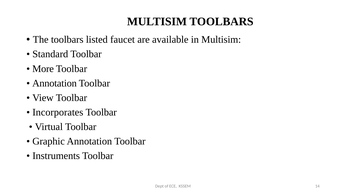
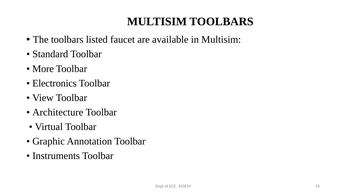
Annotation: Annotation -> Electronics (55, 83)
Incorporates: Incorporates -> Architecture (58, 112)
